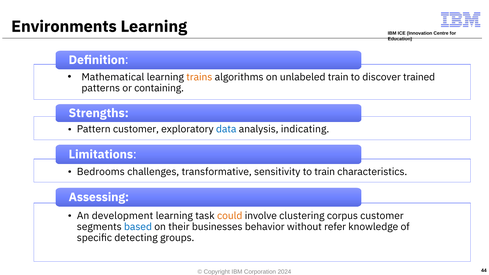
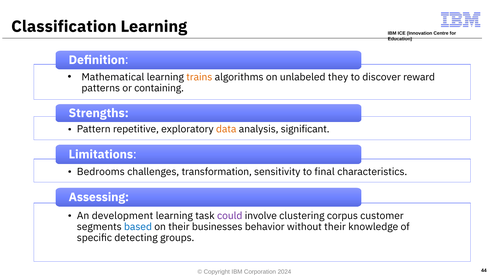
Environments: Environments -> Classification (64, 27)
unlabeled train: train -> they (338, 77)
trained: trained -> reward (419, 77)
Pattern customer: customer -> repetitive (136, 129)
data colour: blue -> orange (226, 129)
indicating: indicating -> significant (305, 129)
transformative: transformative -> transformation (217, 172)
to train: train -> final (325, 172)
could colour: orange -> purple (230, 216)
without refer: refer -> their (335, 227)
